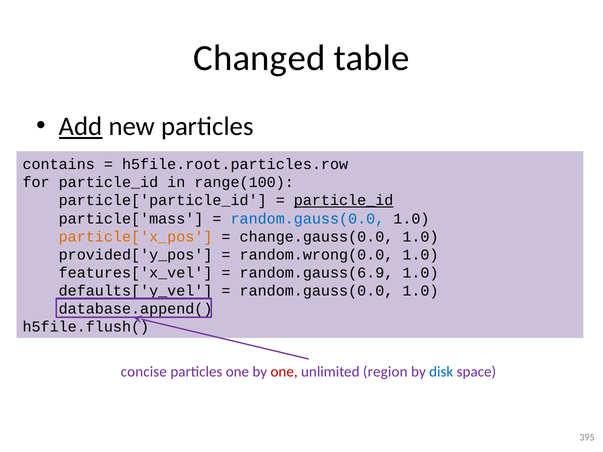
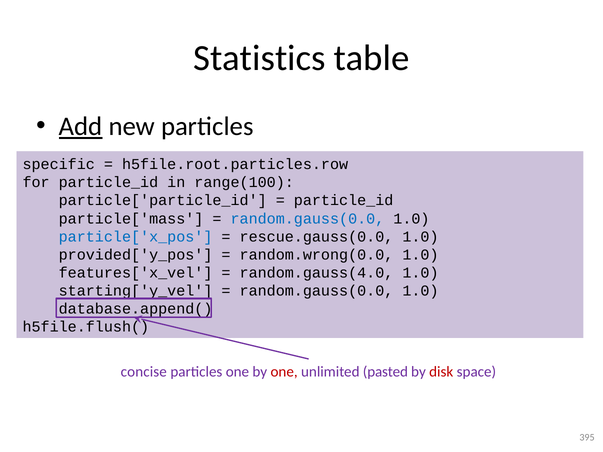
Changed: Changed -> Statistics (259, 58)
contains: contains -> specific (59, 164)
particle_id underline: present -> none (344, 201)
particle['x_pos colour: orange -> blue (136, 237)
change.gauss(0.0: change.gauss(0.0 -> rescue.gauss(0.0 (316, 237)
random.gauss(6.9: random.gauss(6.9 -> random.gauss(4.0 (316, 273)
defaults['y_vel: defaults['y_vel -> starting['y_vel (136, 291)
region: region -> pasted (385, 372)
disk colour: blue -> red (441, 372)
